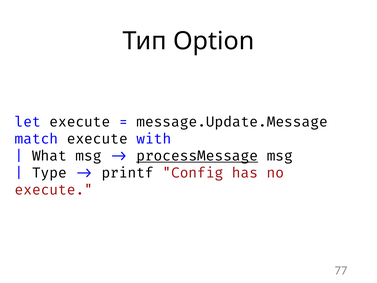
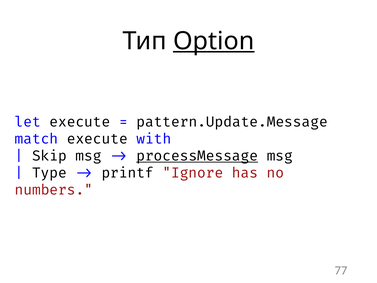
Option underline: none -> present (214, 41)
message.Update.Message: message.Update.Message -> pattern.Update.Message (232, 122)
What: What -> Skip (49, 156)
Config: Config -> Ignore (193, 173)
execute: execute -> numbers (54, 190)
